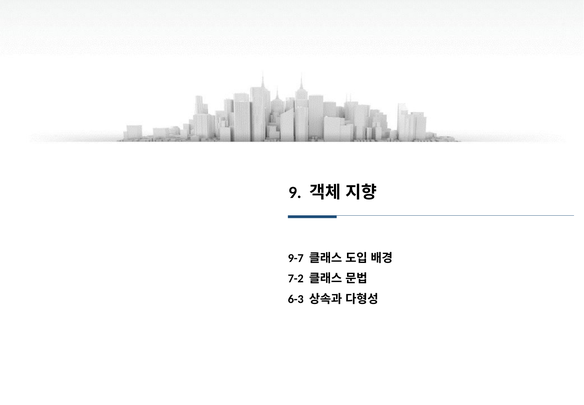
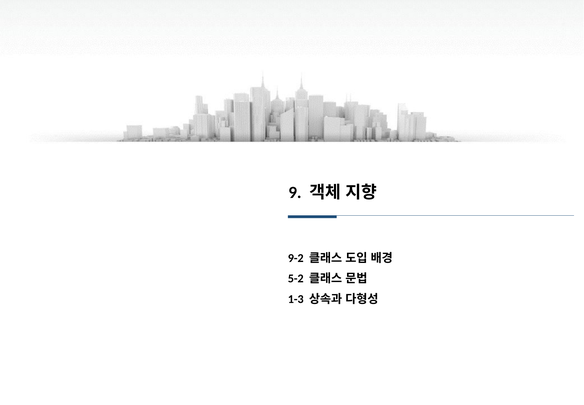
9-7: 9-7 -> 9-2 (296, 258)
7-2: 7-2 -> 5-2 (296, 278)
6-3: 6-3 -> 1-3 (296, 299)
